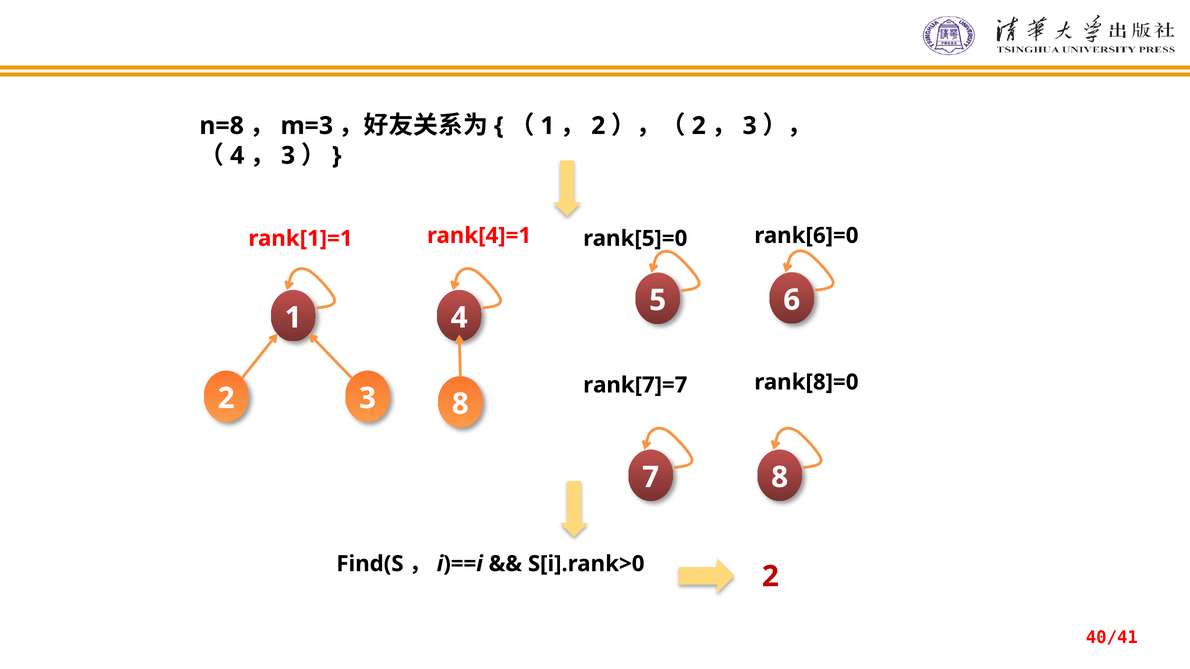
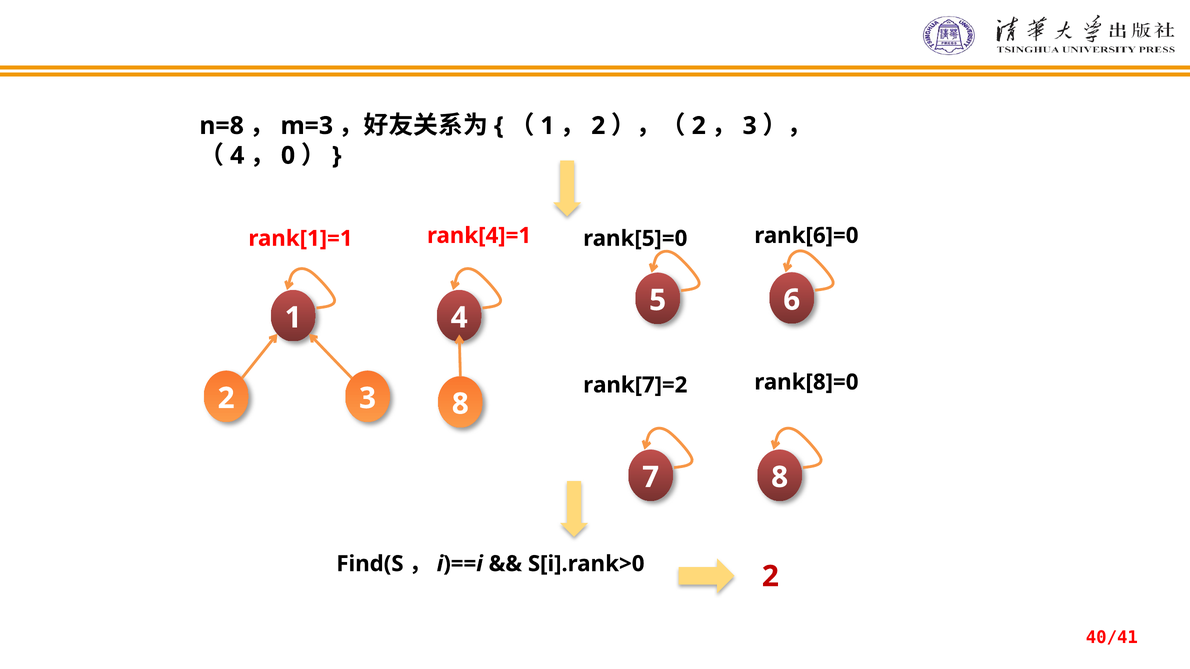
3: 3 -> 0 (288, 156)
rank[7]=7: rank[7]=7 -> rank[7]=2 (635, 385)
